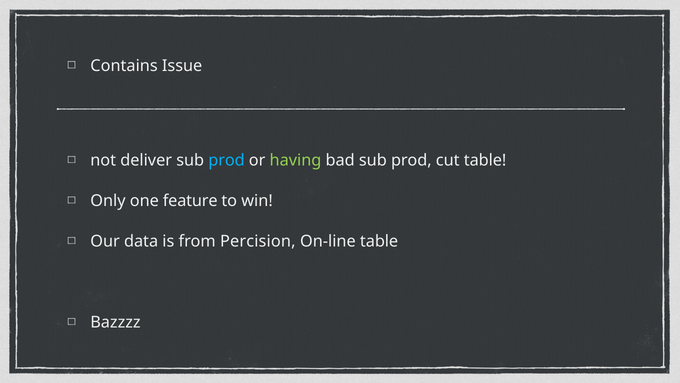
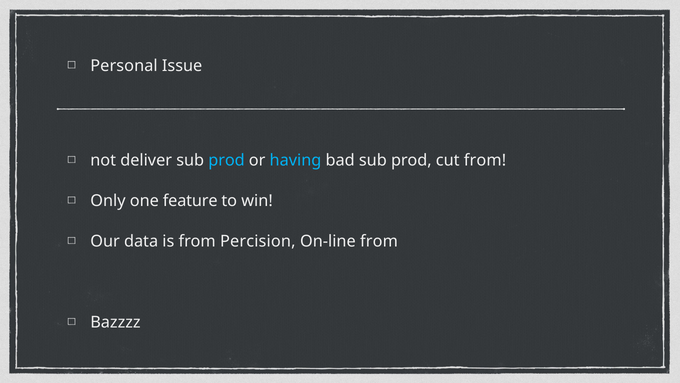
Contains: Contains -> Personal (124, 66)
having colour: light green -> light blue (295, 160)
cut table: table -> from (485, 160)
On-line table: table -> from (379, 241)
